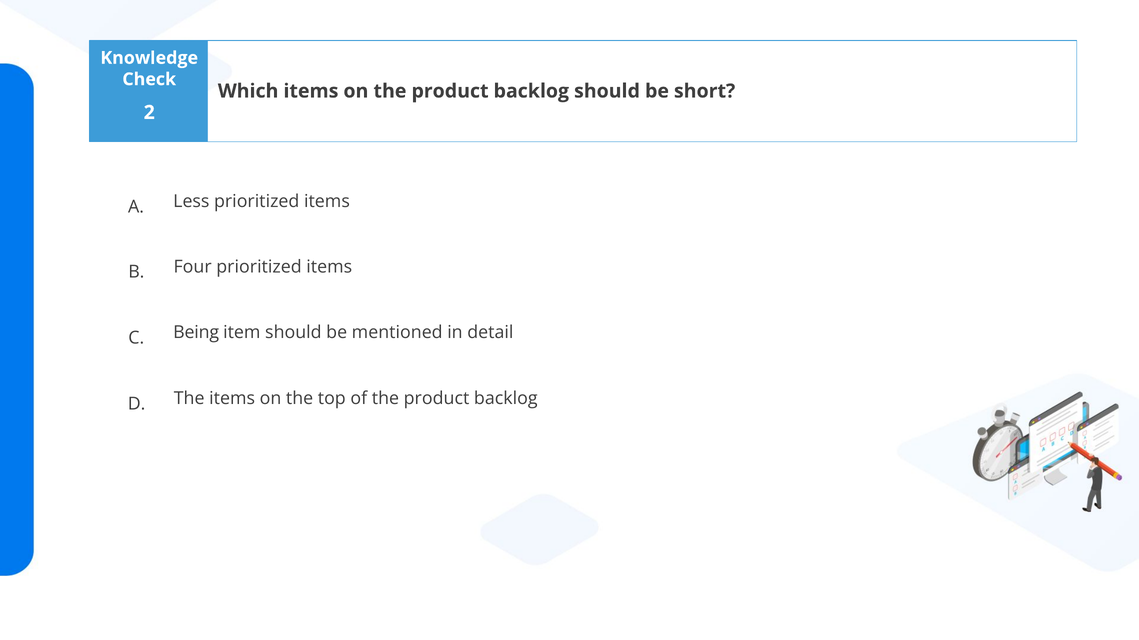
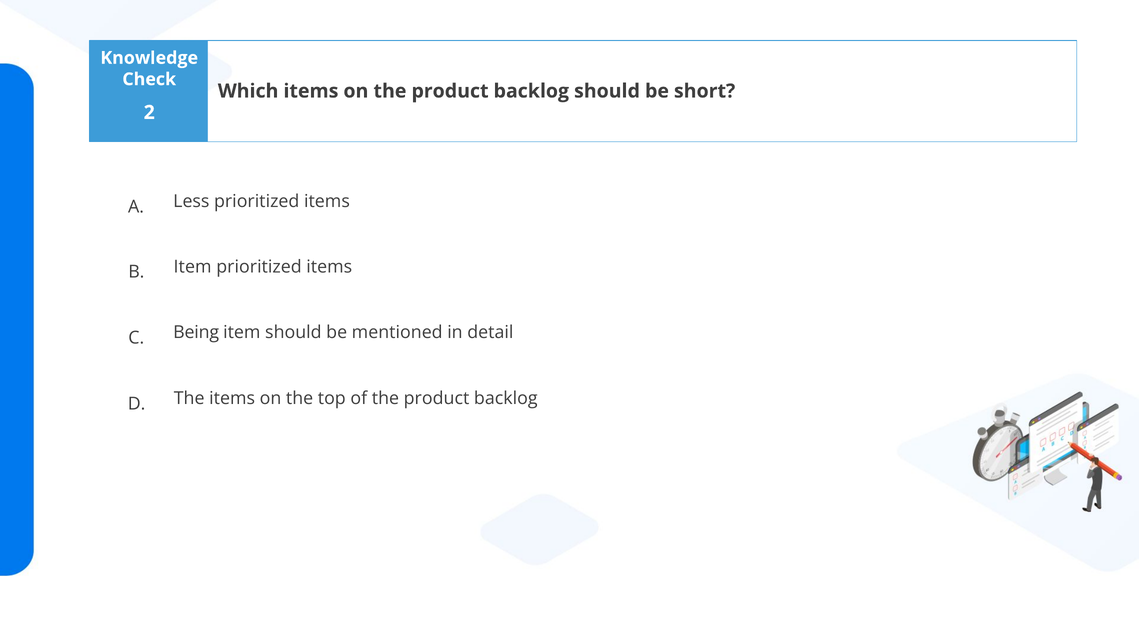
Four: Four -> Item (193, 267)
